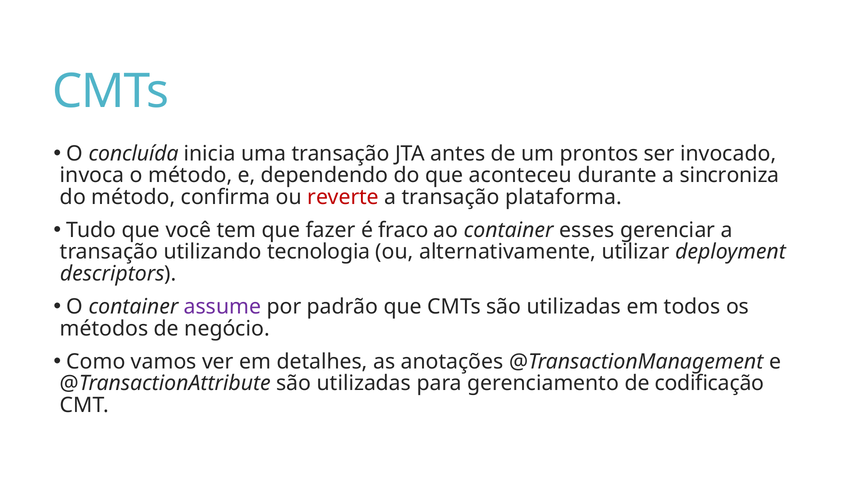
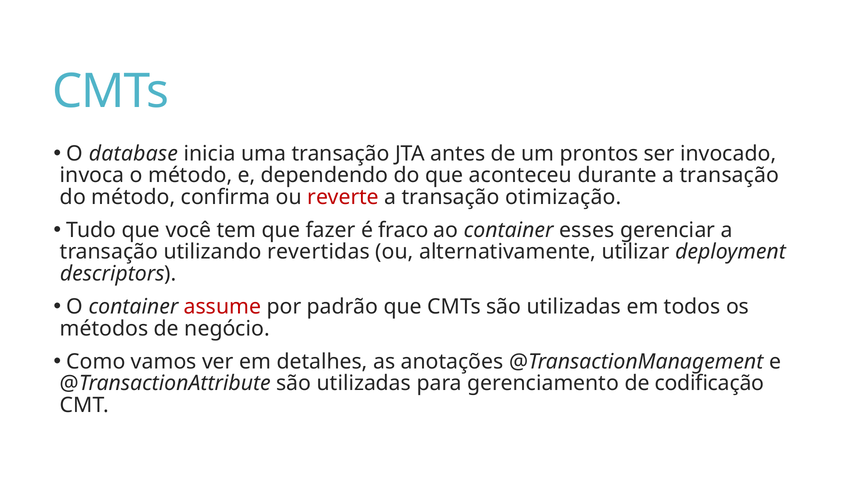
concluída: concluída -> database (133, 154)
durante a sincroniza: sincroniza -> transação (729, 175)
plataforma: plataforma -> otimização (563, 197)
tecnologia: tecnologia -> revertidas (319, 252)
assume colour: purple -> red (223, 307)
